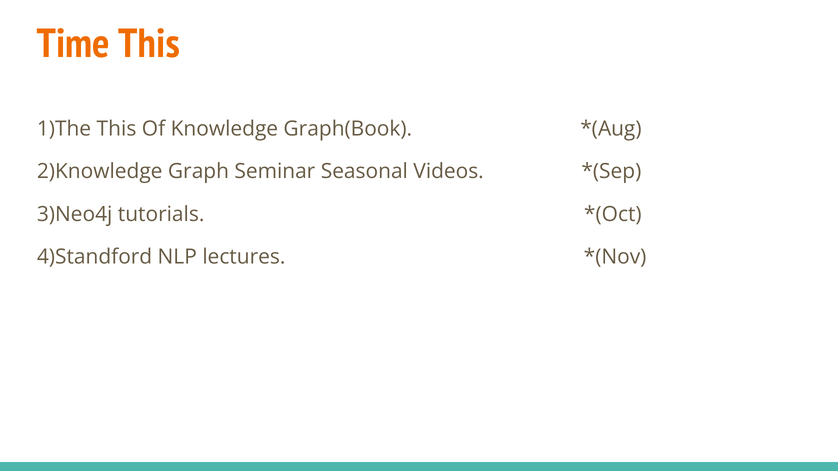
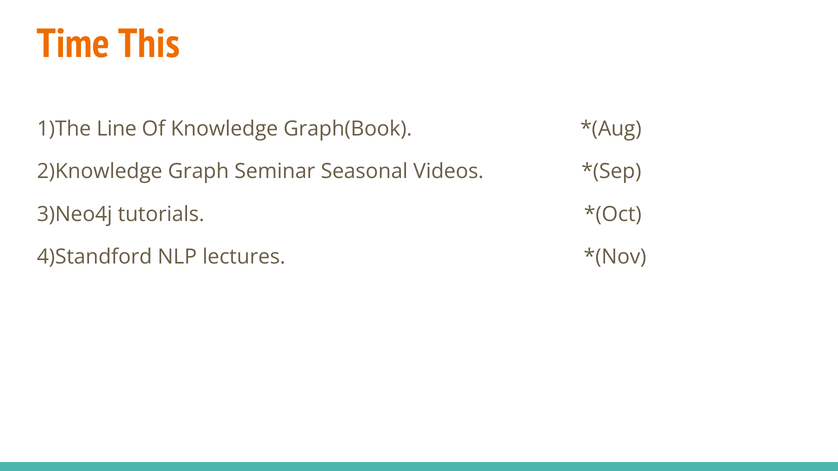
1)The This: This -> Line (117, 129)
